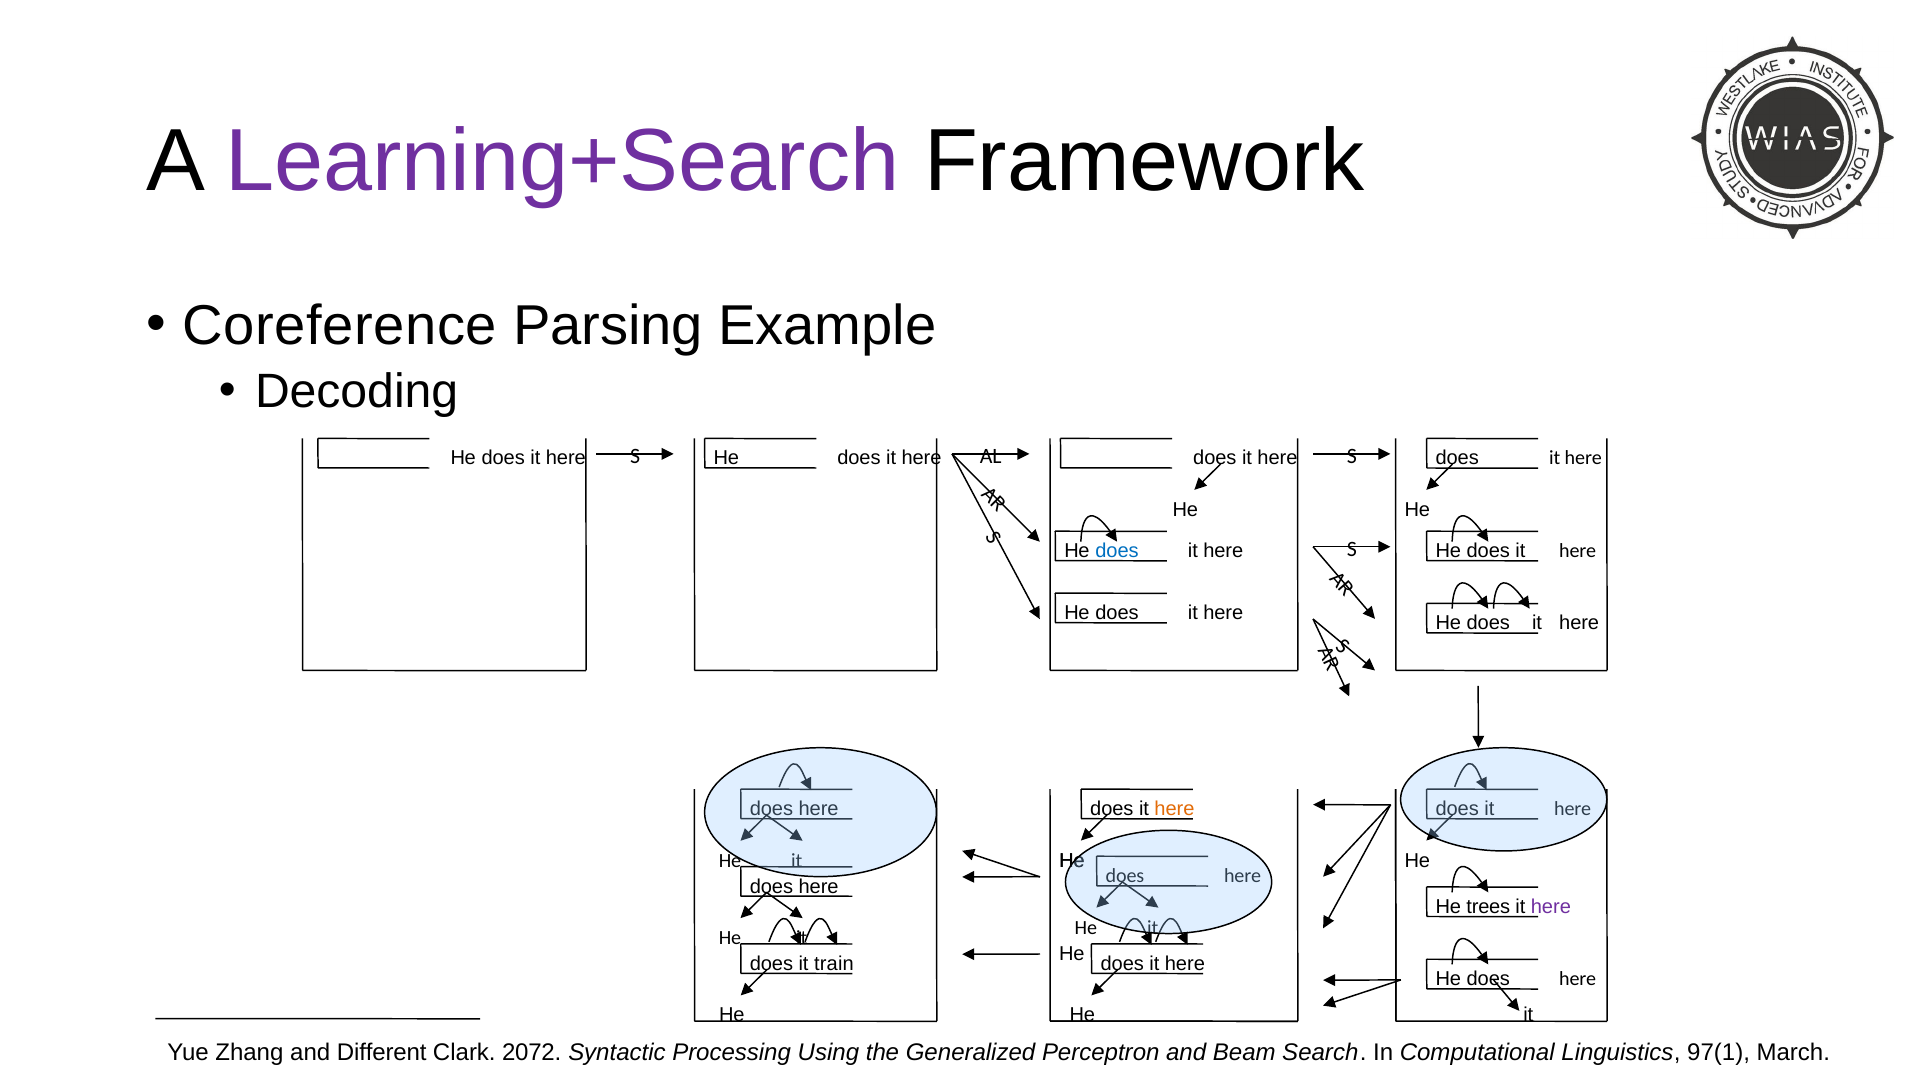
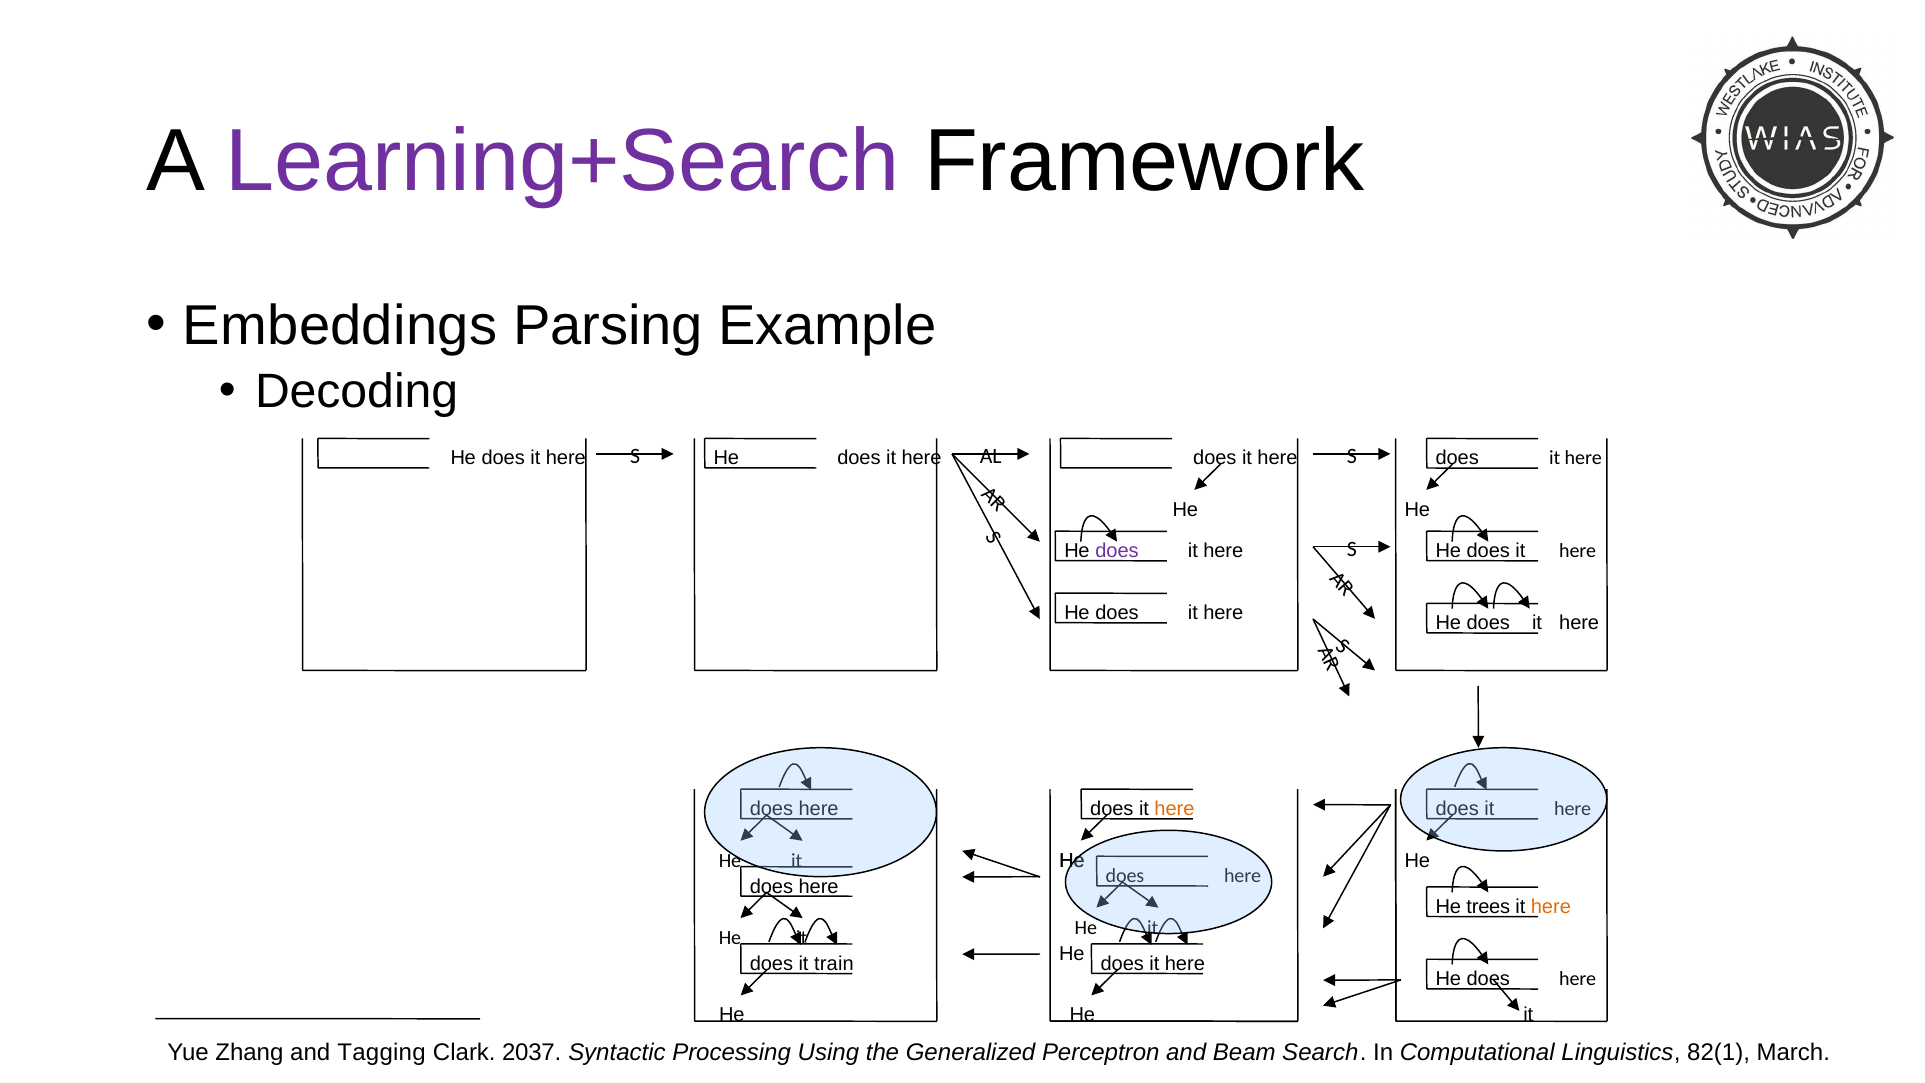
Coreference: Coreference -> Embeddings (340, 325)
does colour: blue -> purple (1117, 551)
here colour: purple -> orange (1551, 907)
Different: Different -> Tagging (382, 1052)
2072: 2072 -> 2037 (532, 1052)
97(1: 97(1 -> 82(1 (1719, 1052)
